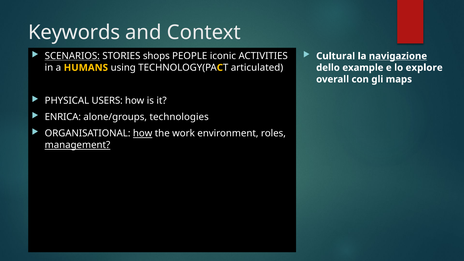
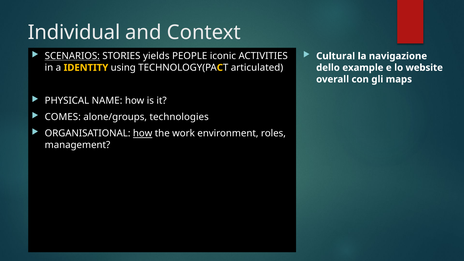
Keywords: Keywords -> Individual (74, 33)
shops: shops -> yields (156, 56)
navigazione underline: present -> none (398, 56)
HUMANS: HUMANS -> IDENTITY (86, 68)
explore: explore -> website (424, 68)
USERS: USERS -> NAME (107, 101)
ENRICA: ENRICA -> COMES (63, 117)
management underline: present -> none (77, 145)
